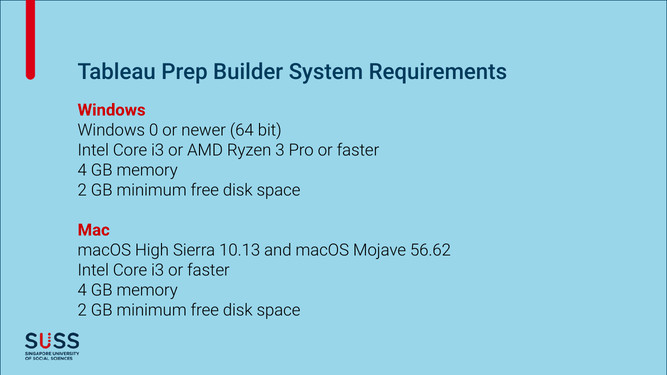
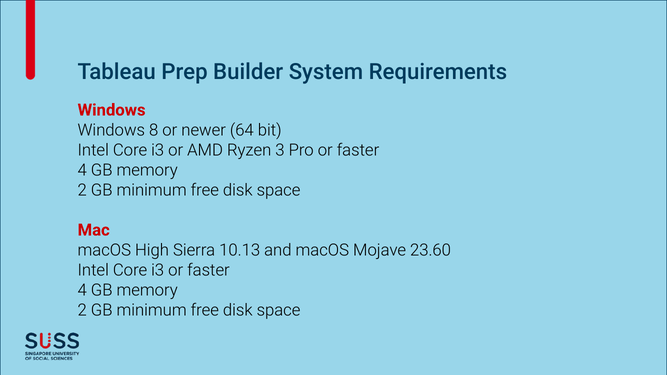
0: 0 -> 8 (154, 130)
56.62: 56.62 -> 23.60 (431, 250)
